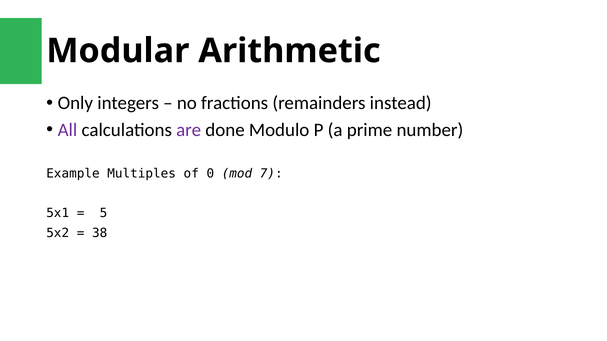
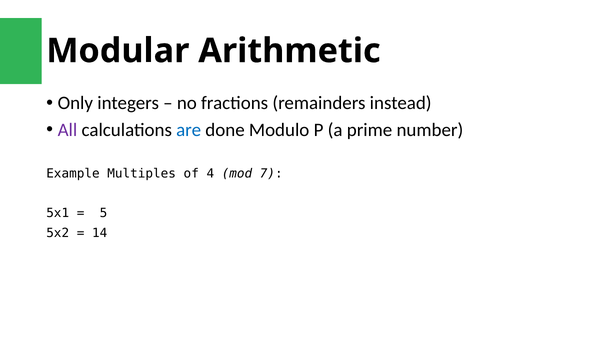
are colour: purple -> blue (189, 130)
0: 0 -> 4 (210, 174)
38: 38 -> 14 (100, 234)
